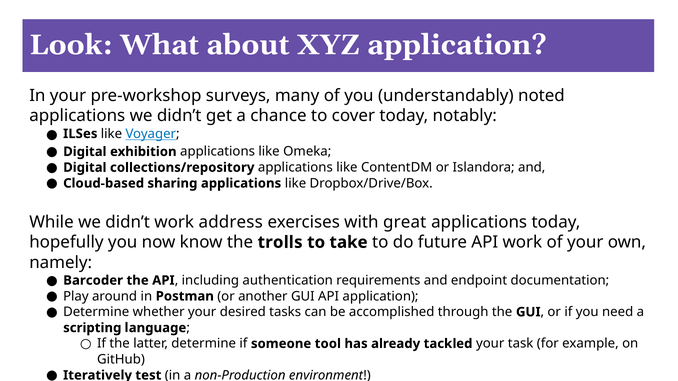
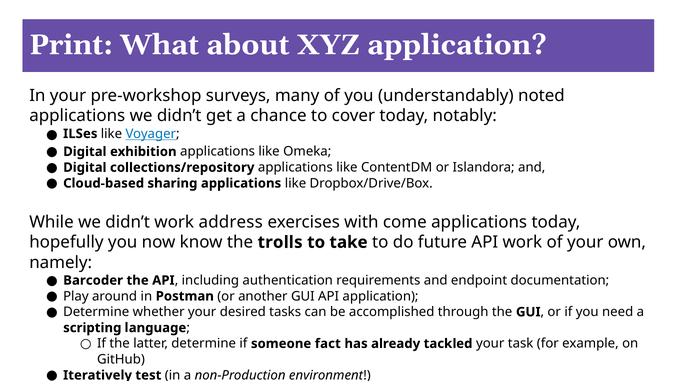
Look: Look -> Print (71, 45)
great: great -> come (405, 222)
tool: tool -> fact (328, 344)
